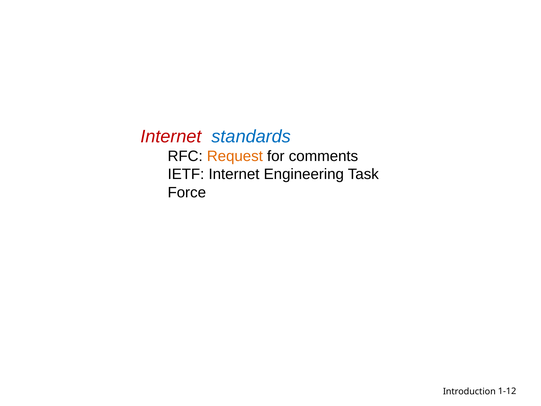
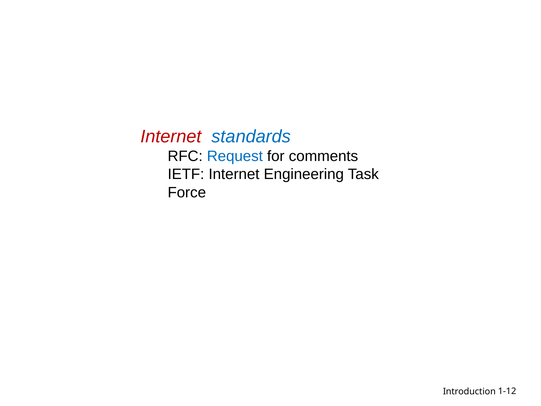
Request colour: orange -> blue (235, 156)
